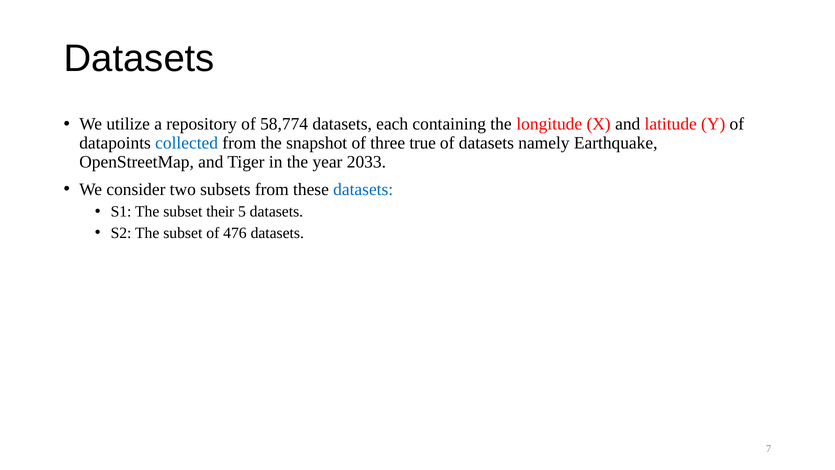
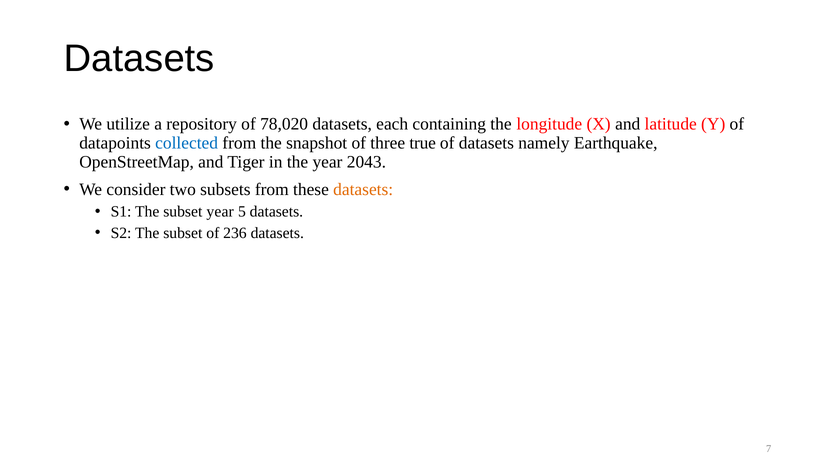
58,774: 58,774 -> 78,020 (284, 124)
2033: 2033 -> 2043 (366, 162)
datasets colour: blue -> orange (363, 189)
subset their: their -> year (220, 212)
476: 476 -> 236 (235, 233)
